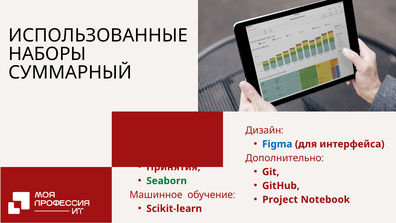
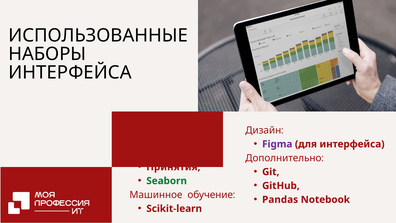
СУММАРНЫЙ: СУММАРНЫЙ -> ИНТЕРФЕЙСА (70, 72)
Figma colour: blue -> purple (277, 144)
Project: Project -> Pandas (280, 199)
